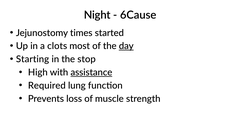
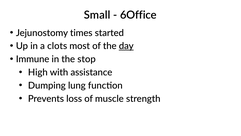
Night: Night -> Small (97, 15)
6Cause: 6Cause -> 6Office (138, 15)
Starting: Starting -> Immune (33, 59)
assistance underline: present -> none (91, 72)
Required: Required -> Dumping (47, 85)
